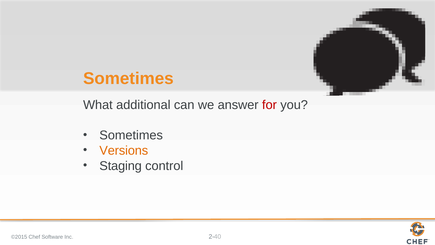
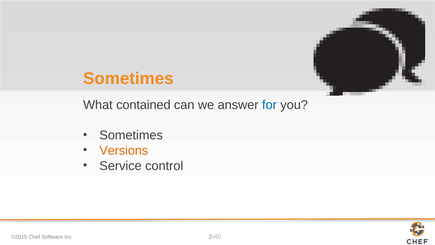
additional: additional -> contained (143, 105)
for colour: red -> blue (269, 105)
Staging: Staging -> Service (121, 166)
